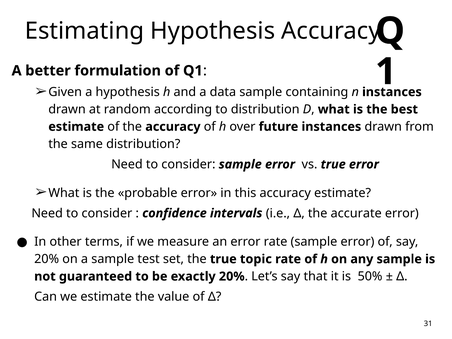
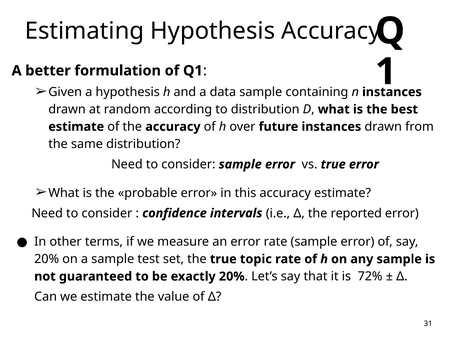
accurate: accurate -> reported (356, 213)
50%: 50% -> 72% (370, 276)
